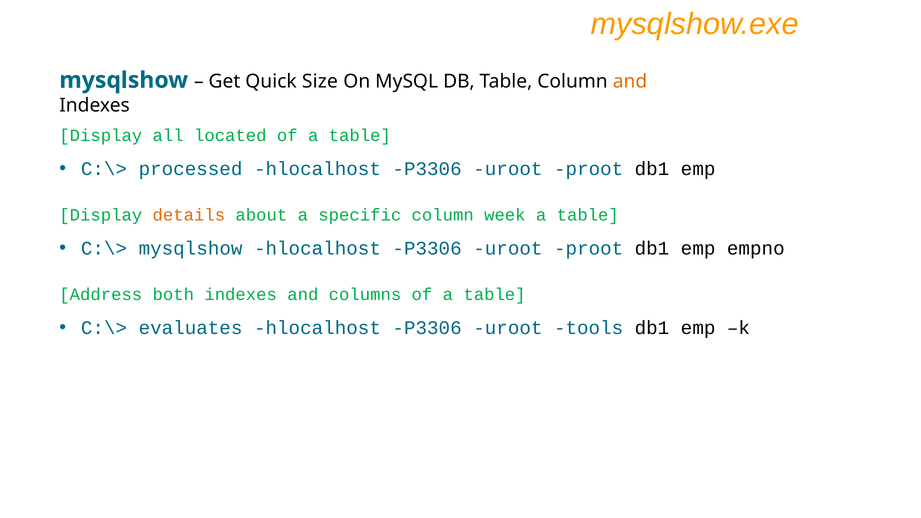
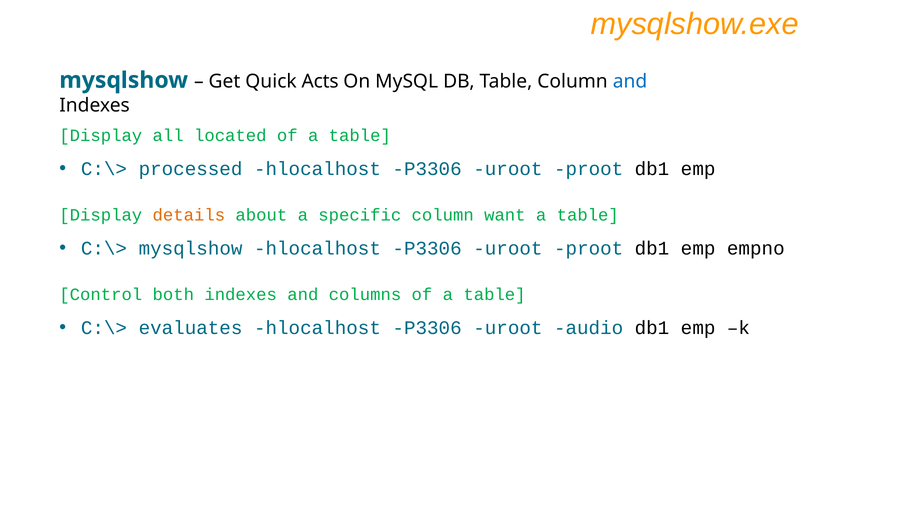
Size: Size -> Acts (320, 81)
and colour: orange -> blue (630, 81)
week: week -> want (505, 215)
Address: Address -> Control (101, 294)
tools: tools -> audio (589, 328)
